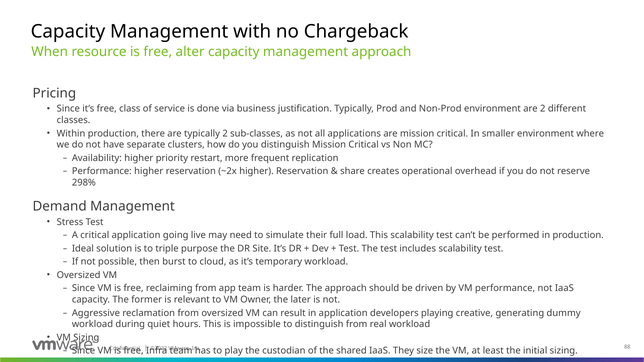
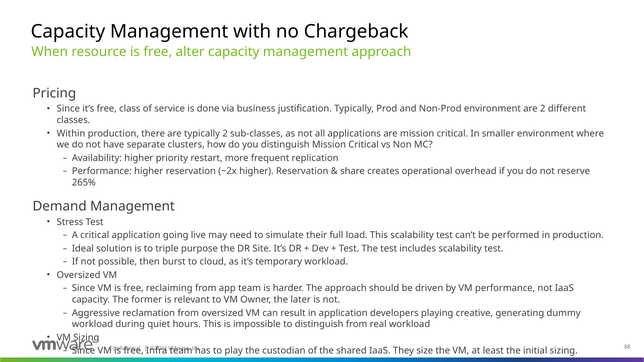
298%: 298% -> 265% (84, 183)
